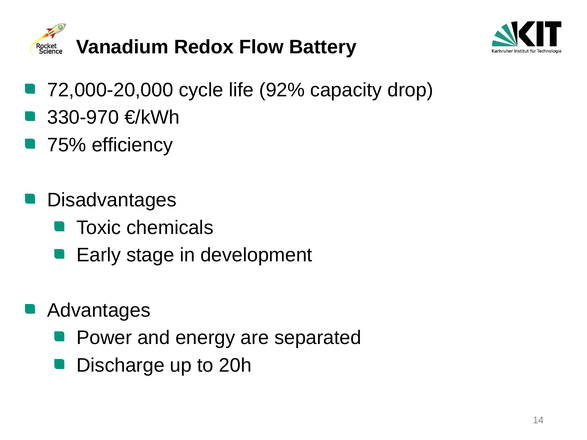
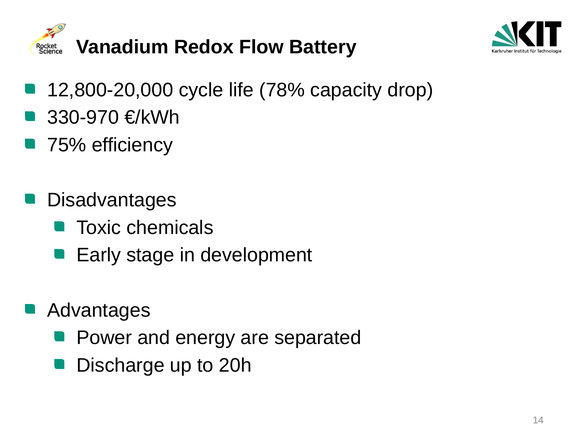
72,000-20,000: 72,000-20,000 -> 12,800-20,000 (110, 90)
92%: 92% -> 78% (282, 90)
